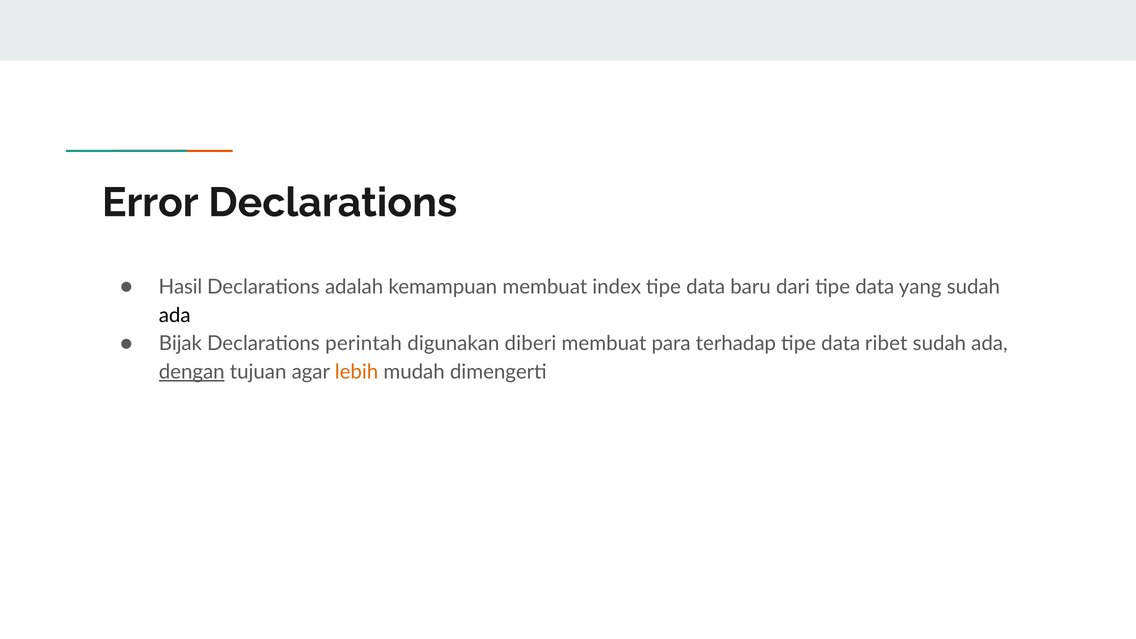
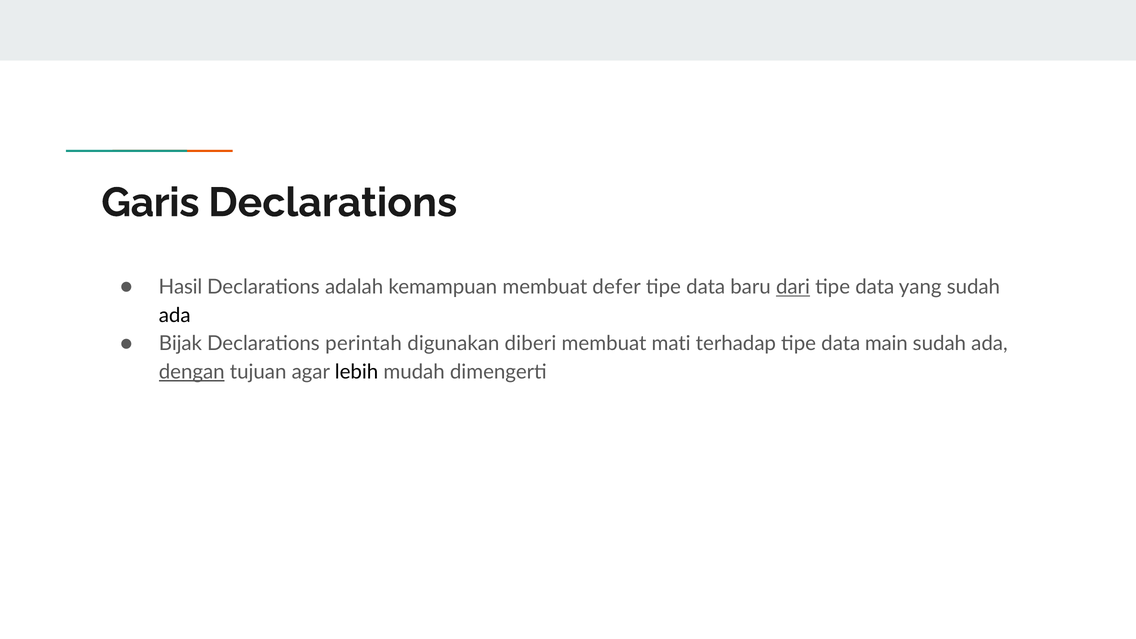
Error: Error -> Garis (150, 203)
index: index -> defer (617, 287)
dari underline: none -> present (793, 287)
para: para -> mati (671, 344)
ribet: ribet -> main (886, 344)
lebih colour: orange -> black (357, 372)
